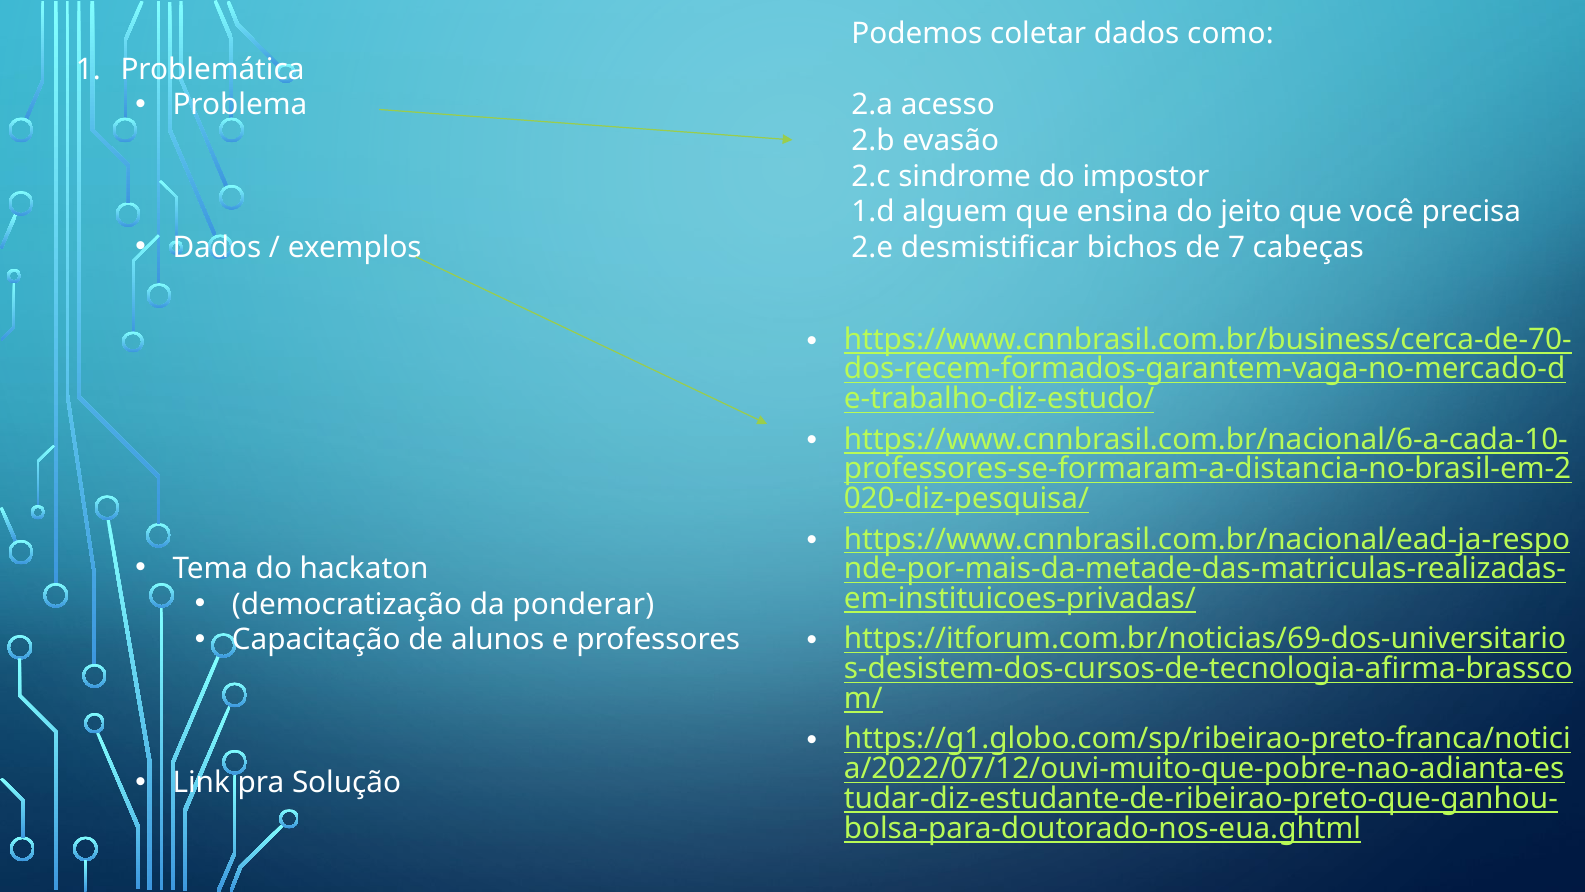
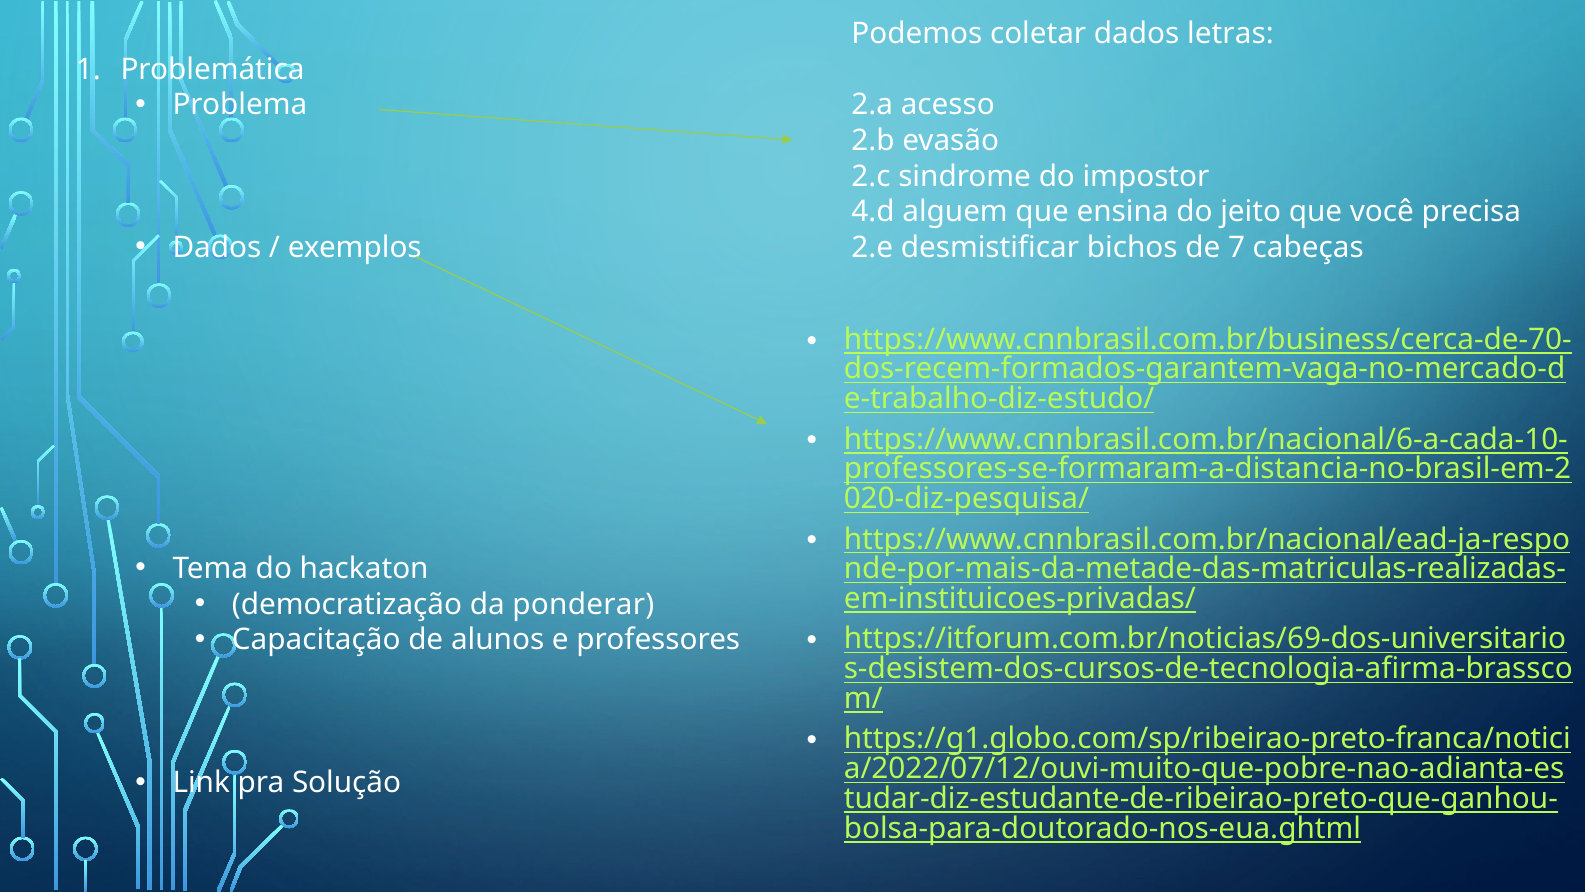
como: como -> letras (1230, 34)
1.d: 1.d -> 4.d (873, 212)
